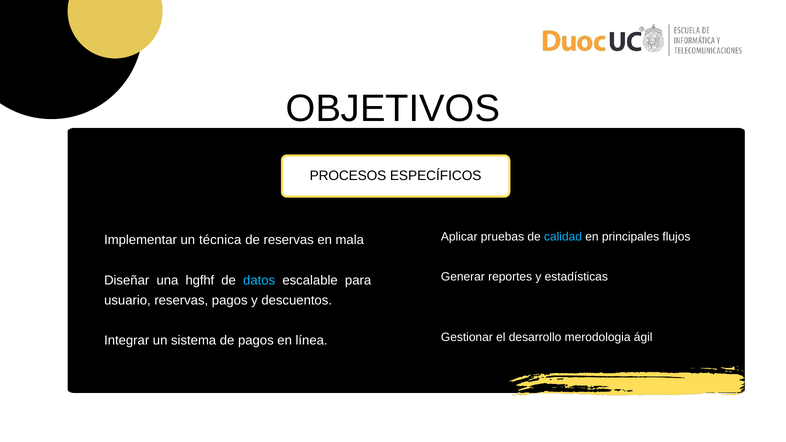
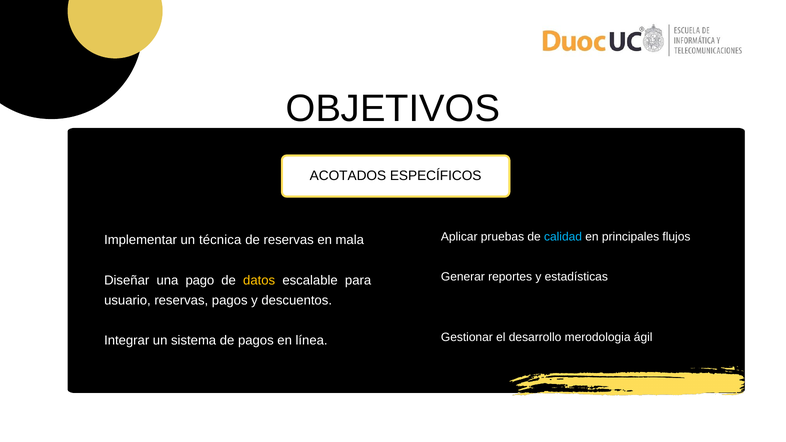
PROCESOS: PROCESOS -> ACOTADOS (348, 176)
hgfhf: hgfhf -> pago (200, 280)
datos colour: light blue -> yellow (259, 280)
